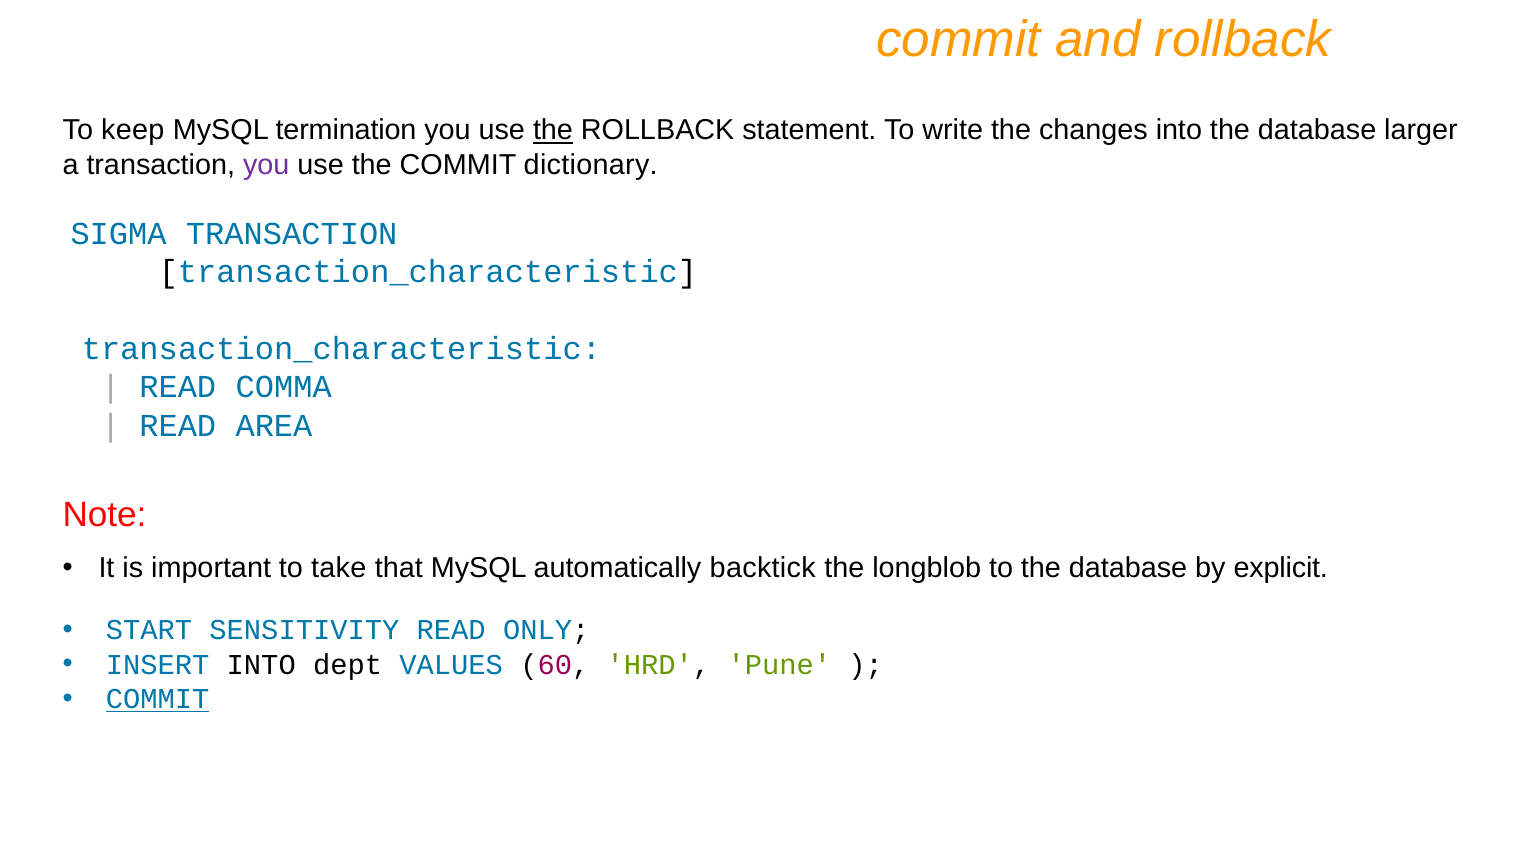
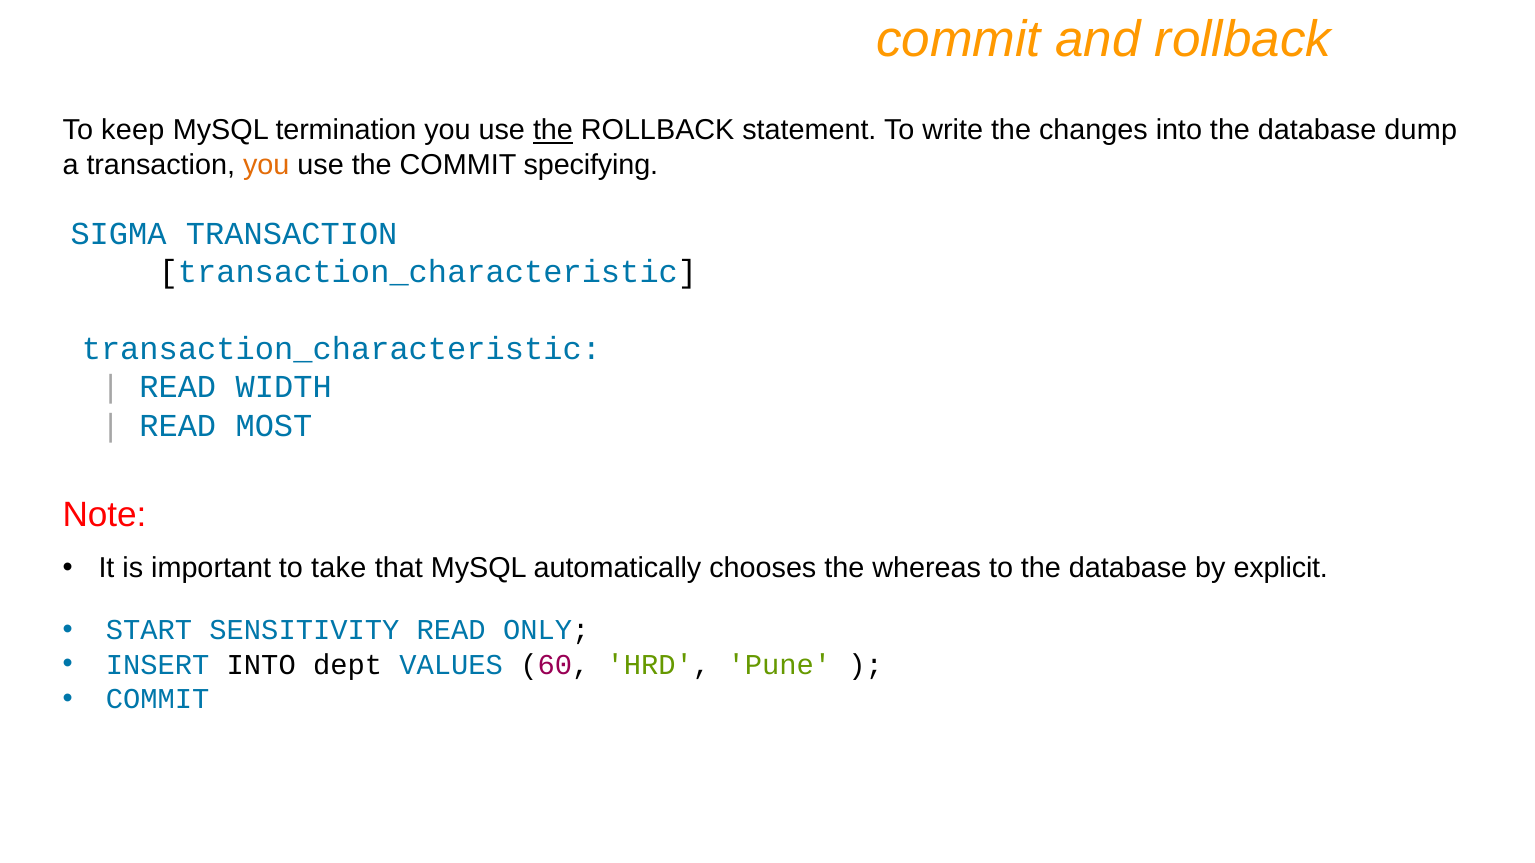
larger: larger -> dump (1421, 130)
you colour: purple -> orange (266, 165)
dictionary: dictionary -> specifying (591, 165)
COMMA: COMMA -> WIDTH (284, 387)
AREA: AREA -> MOST (274, 426)
backtick: backtick -> chooses (763, 569)
longblob: longblob -> whereas (927, 569)
COMMIT underline: present -> none (158, 700)
